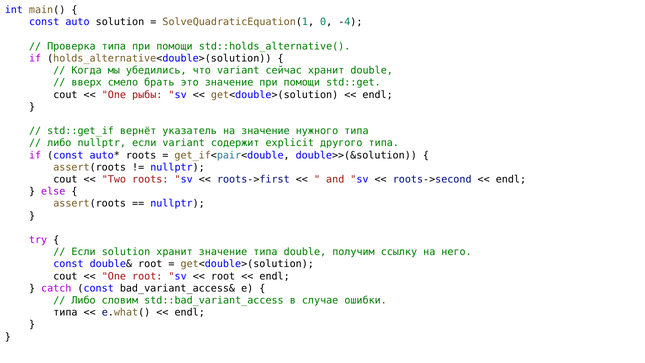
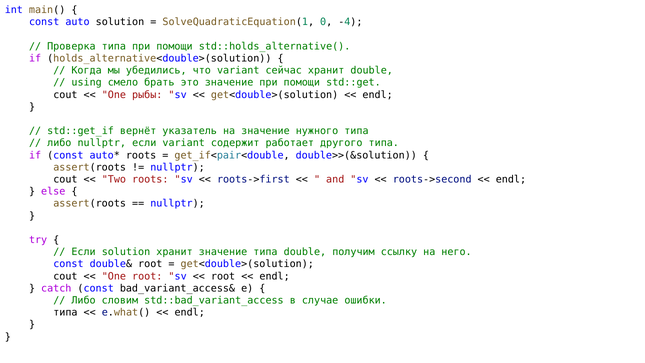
вверх: вверх -> using (87, 83)
explicit: explicit -> работает (290, 143)
